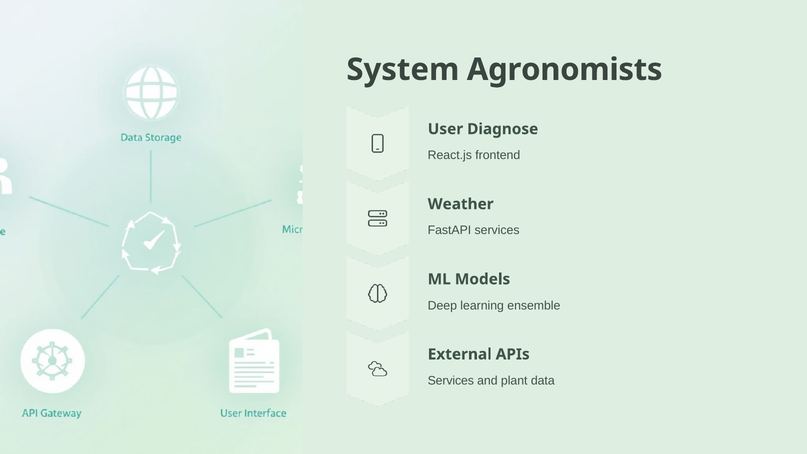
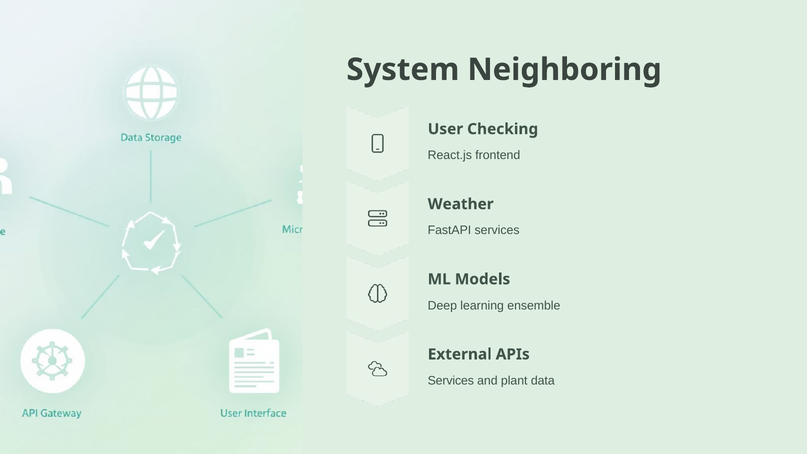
Agronomists: Agronomists -> Neighboring (565, 70)
Diagnose: Diagnose -> Checking (503, 129)
